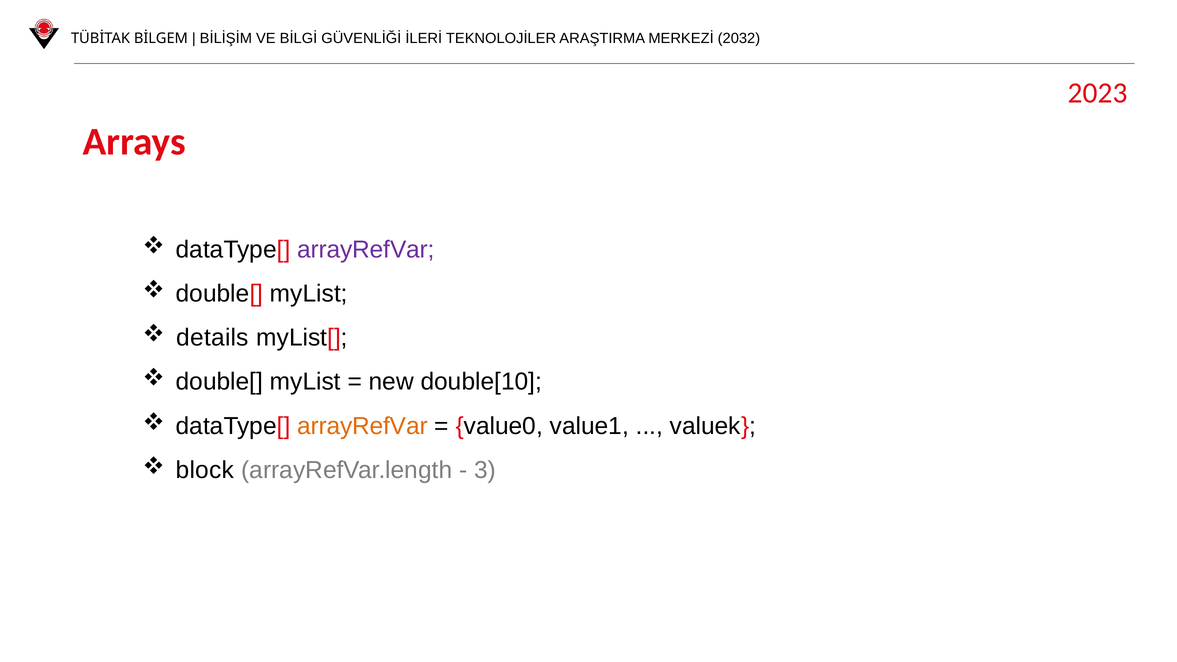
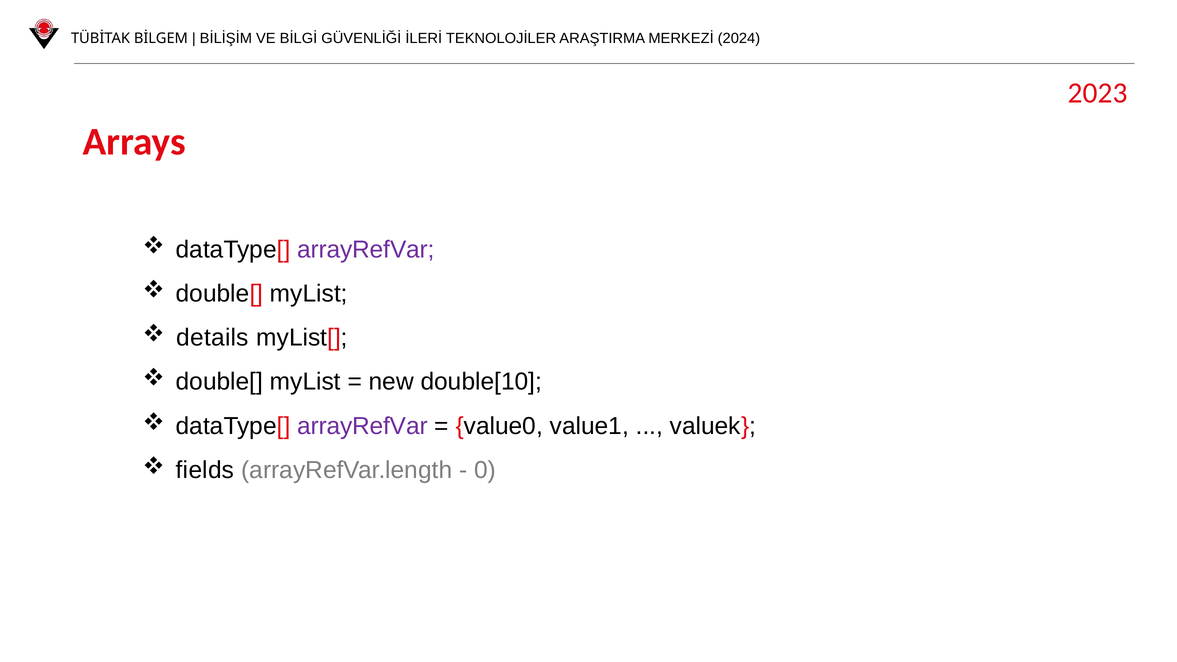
2032: 2032 -> 2024 (739, 39)
arrayRefVar colour: orange -> purple (362, 426)
block: block -> fields (205, 470)
3: 3 -> 0 (485, 470)
